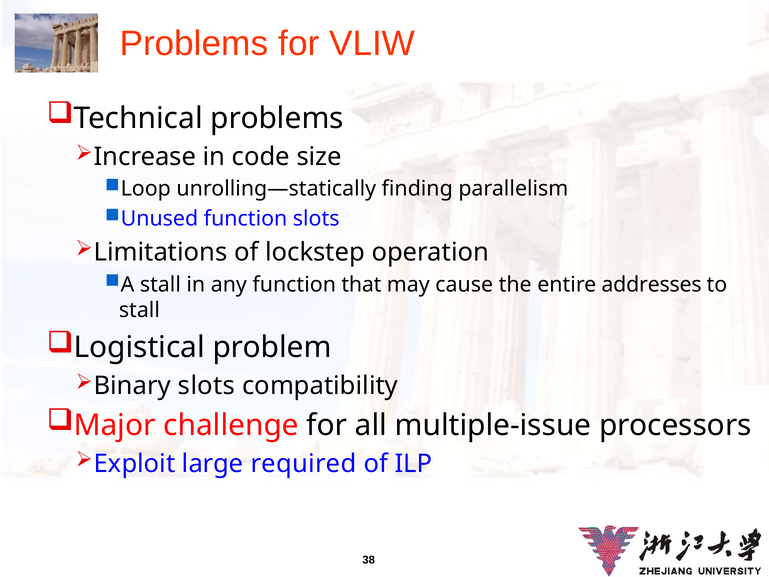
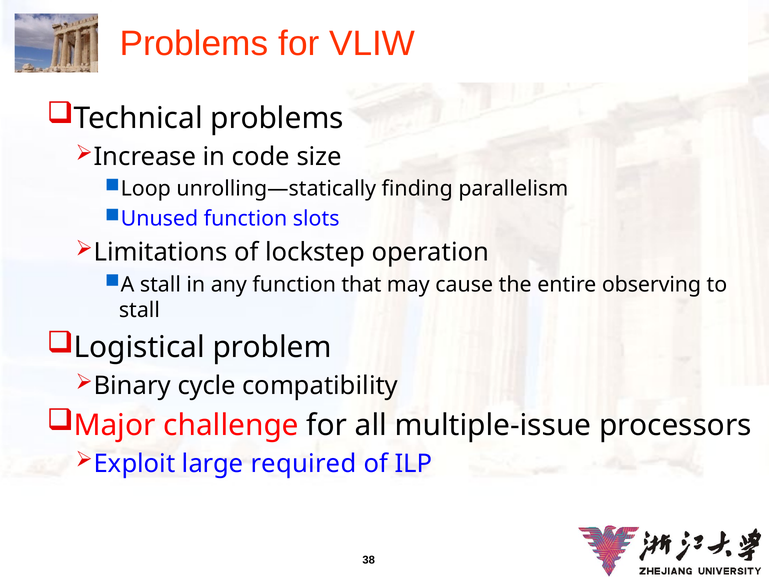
addresses: addresses -> observing (652, 284)
Binary slots: slots -> cycle (207, 386)
